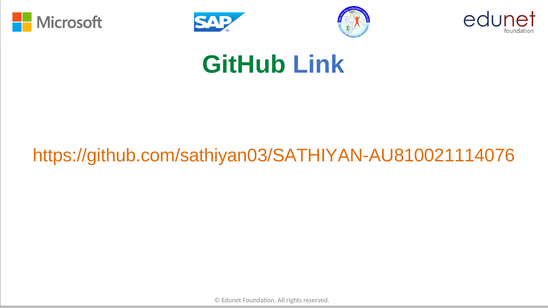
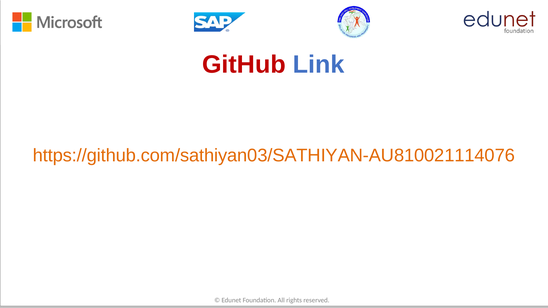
GitHub colour: green -> red (244, 64)
